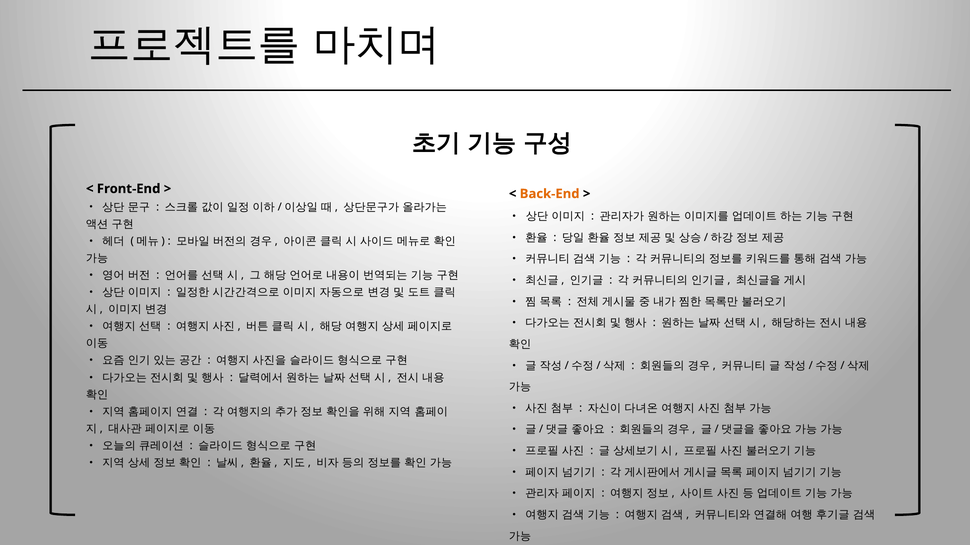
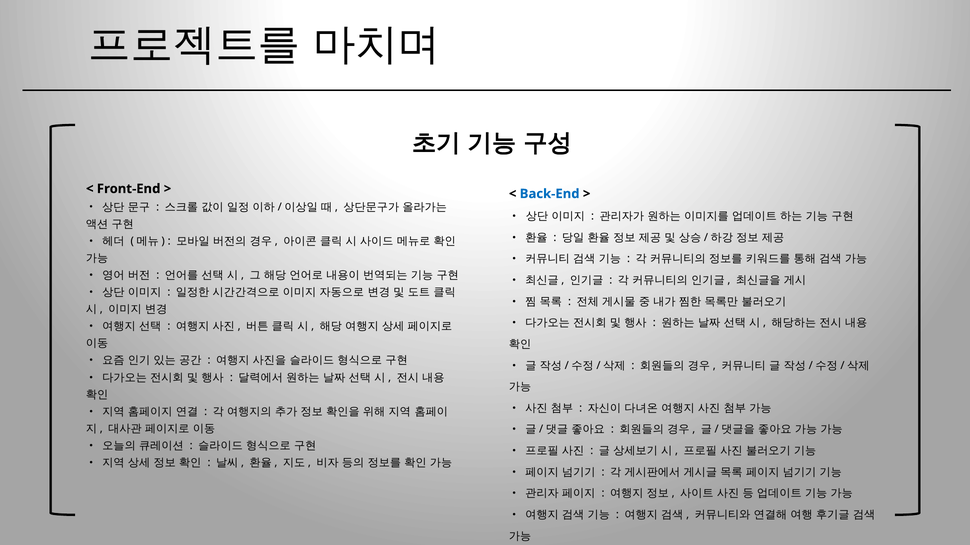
Back-End colour: orange -> blue (550, 194)
